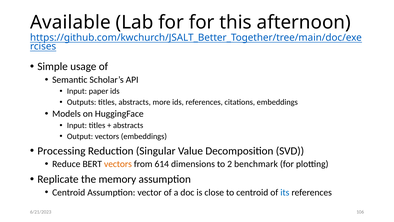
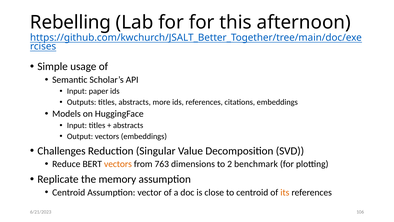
Available: Available -> Rebelling (71, 22)
Processing: Processing -> Challenges (61, 151)
614: 614 -> 763 (162, 164)
its colour: blue -> orange (285, 192)
